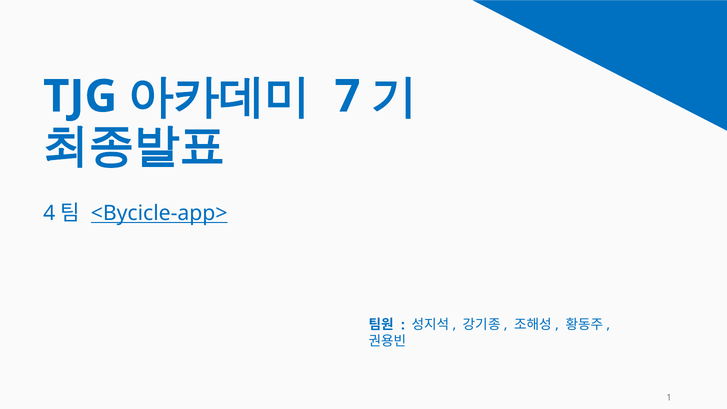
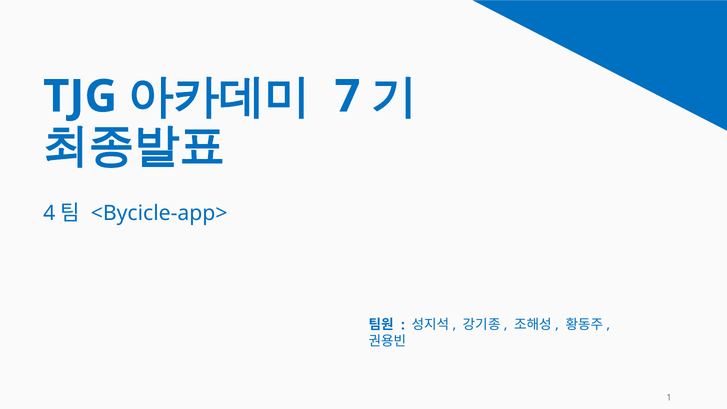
<Bycicle-app> underline: present -> none (159, 213)
